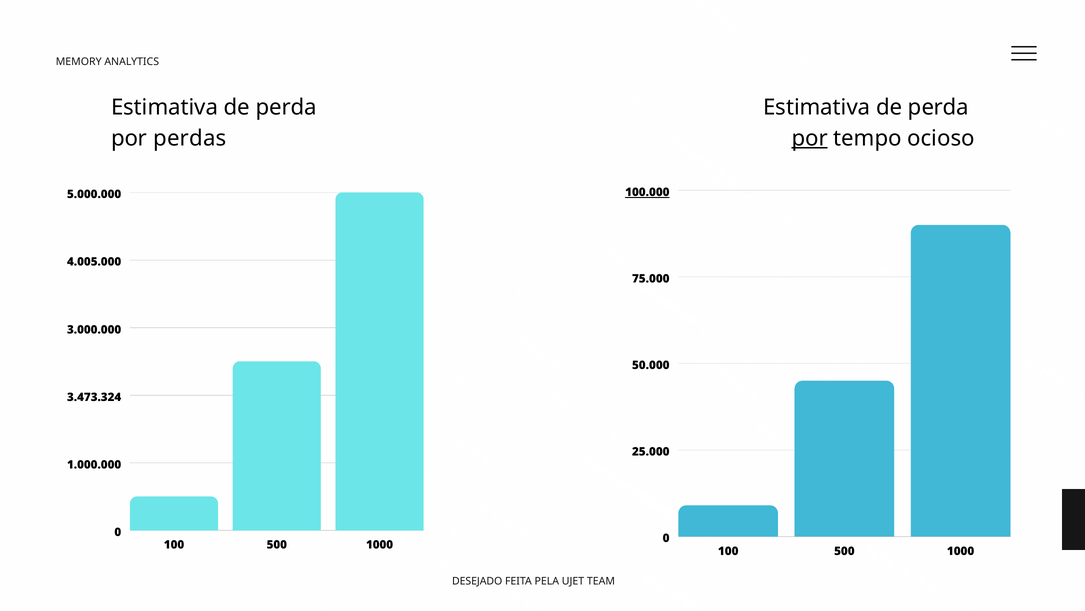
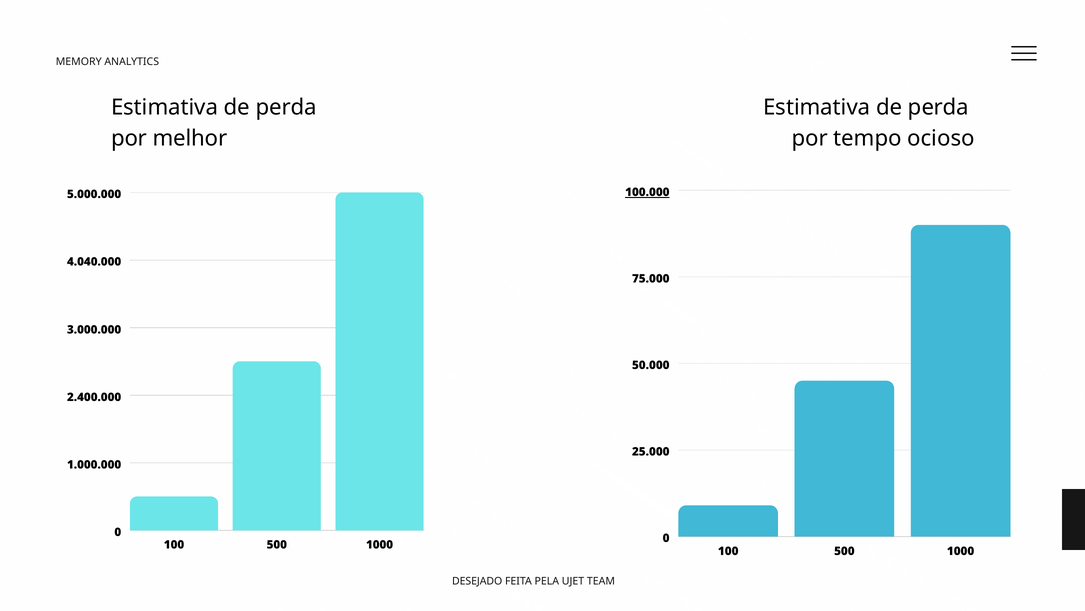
perdas: perdas -> melhor (190, 138)
por underline: present -> none (810, 138)
4.005.000: 4.005.000 -> 4.040.000 (94, 262)
3.473.324: 3.473.324 -> 2.400.000 (94, 397)
